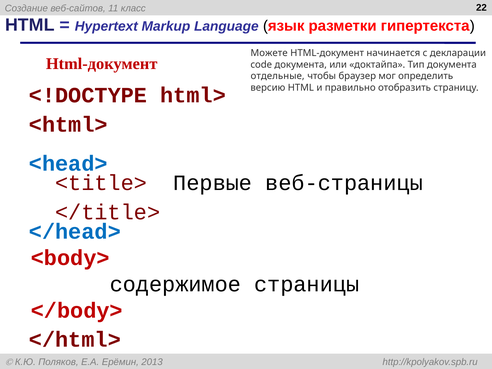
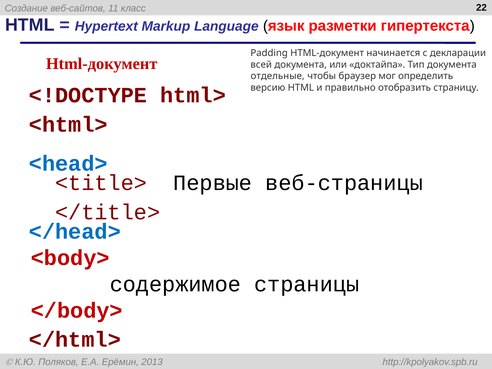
Можете: Можете -> Padding (269, 53)
code: code -> всей (261, 65)
